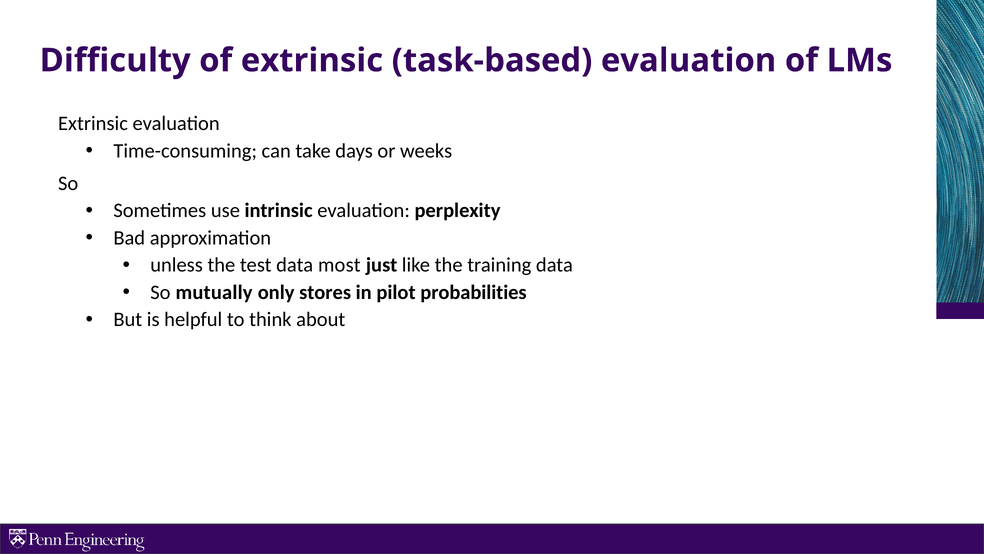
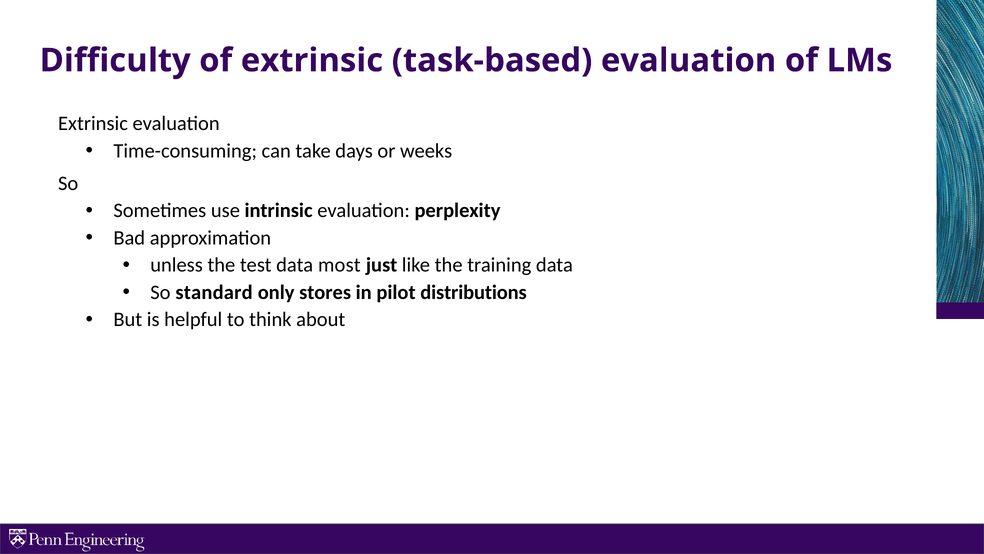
mutually: mutually -> standard (214, 292)
probabilities: probabilities -> distributions (474, 292)
